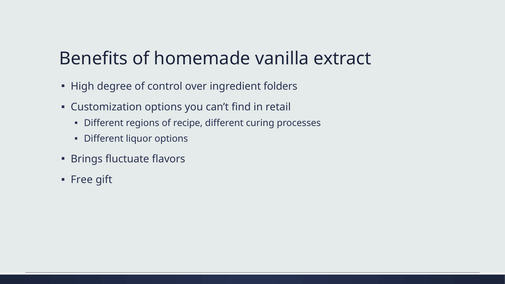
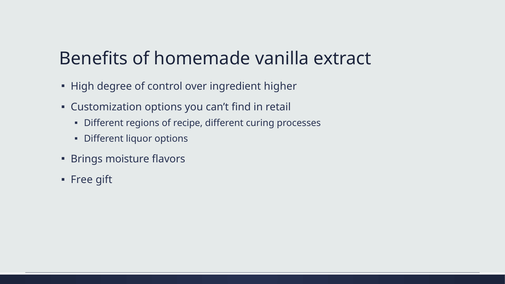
folders: folders -> higher (280, 86)
fluctuate: fluctuate -> moisture (127, 159)
